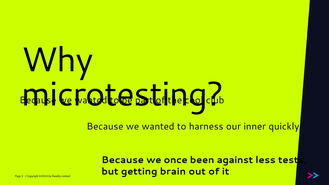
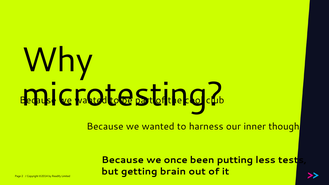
quickly: quickly -> though (284, 126)
against: against -> putting (235, 160)
